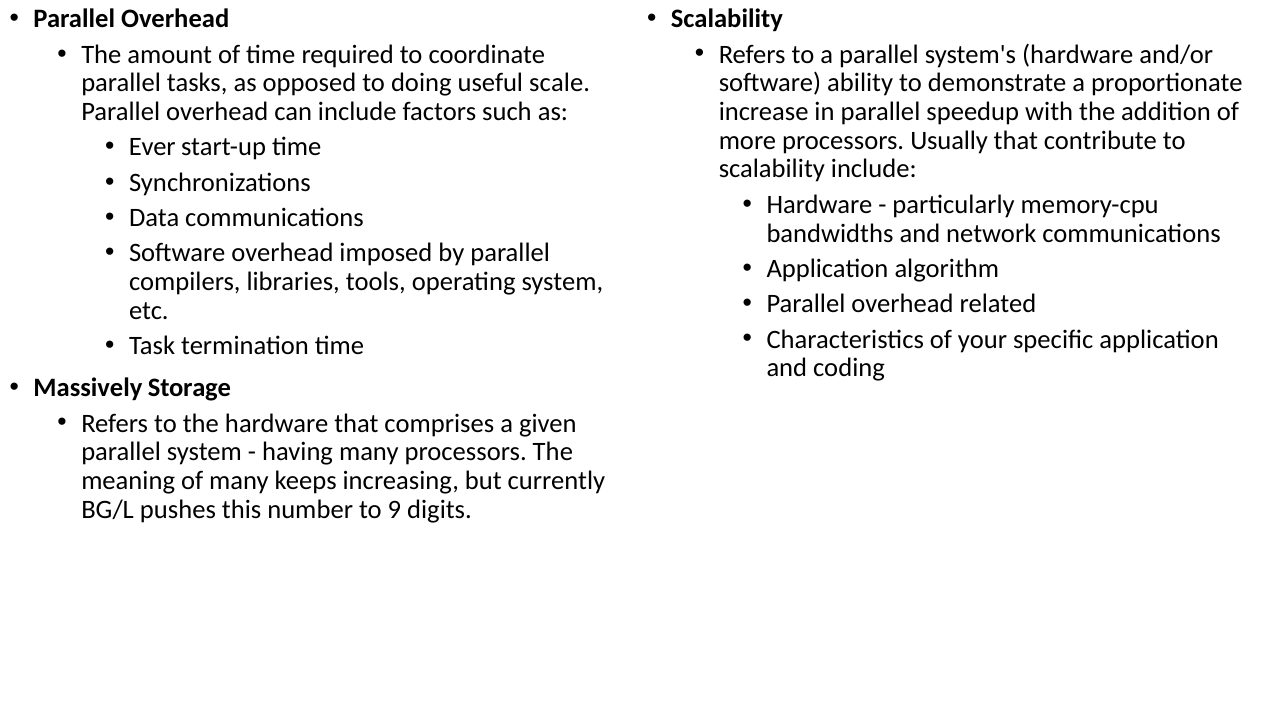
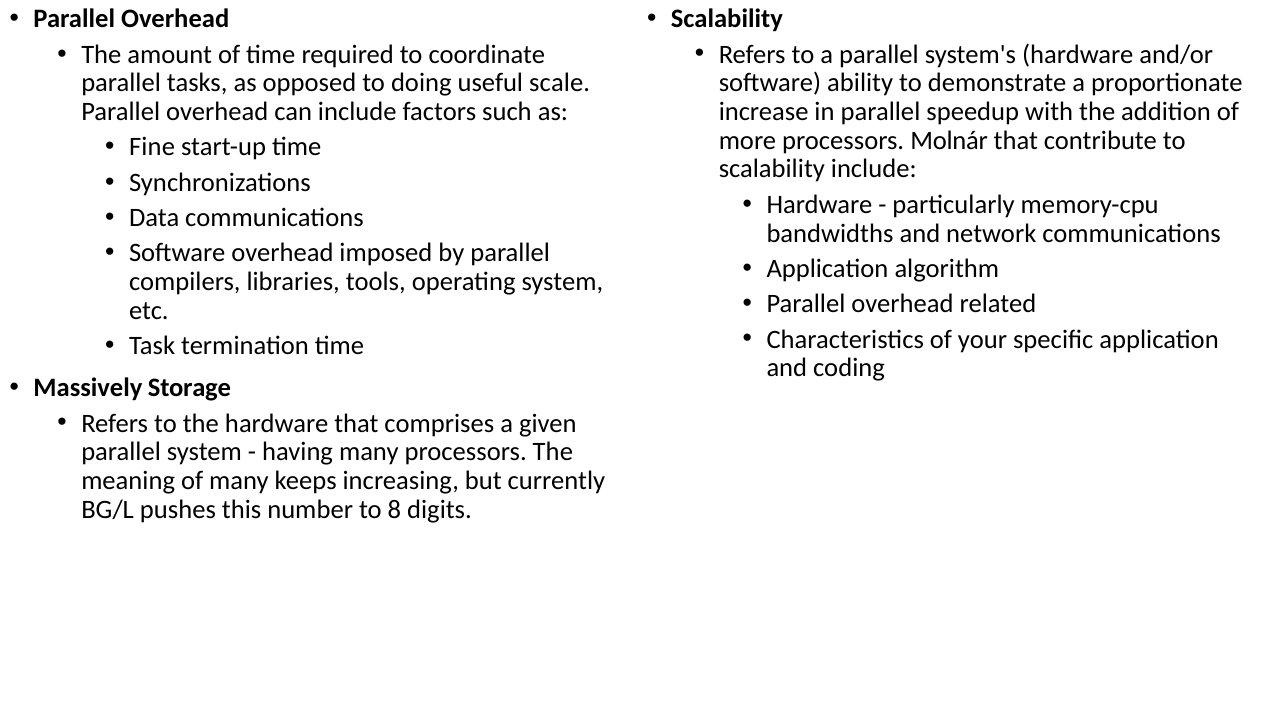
Usually: Usually -> Molnár (949, 141)
Ever: Ever -> Fine (152, 147)
9: 9 -> 8 (394, 510)
